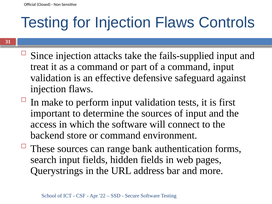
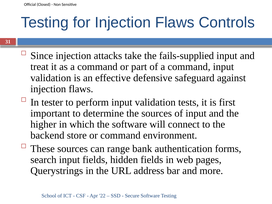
make: make -> tester (52, 102)
access: access -> higher (43, 124)
